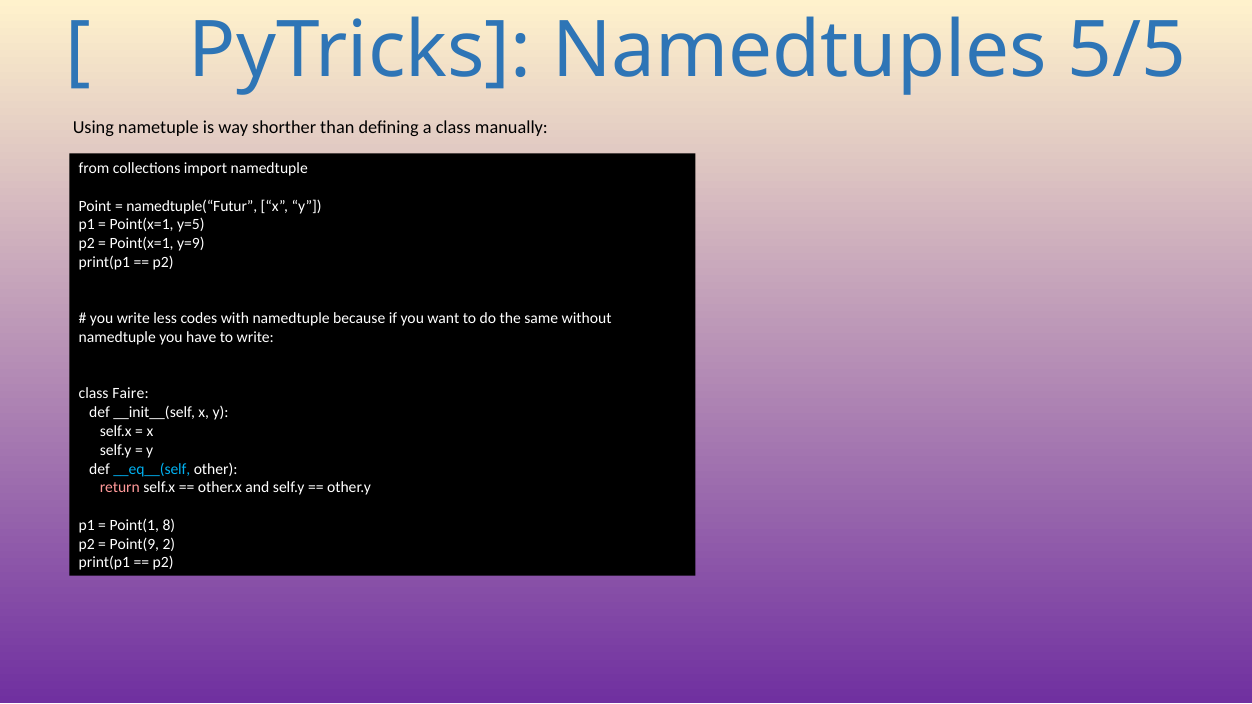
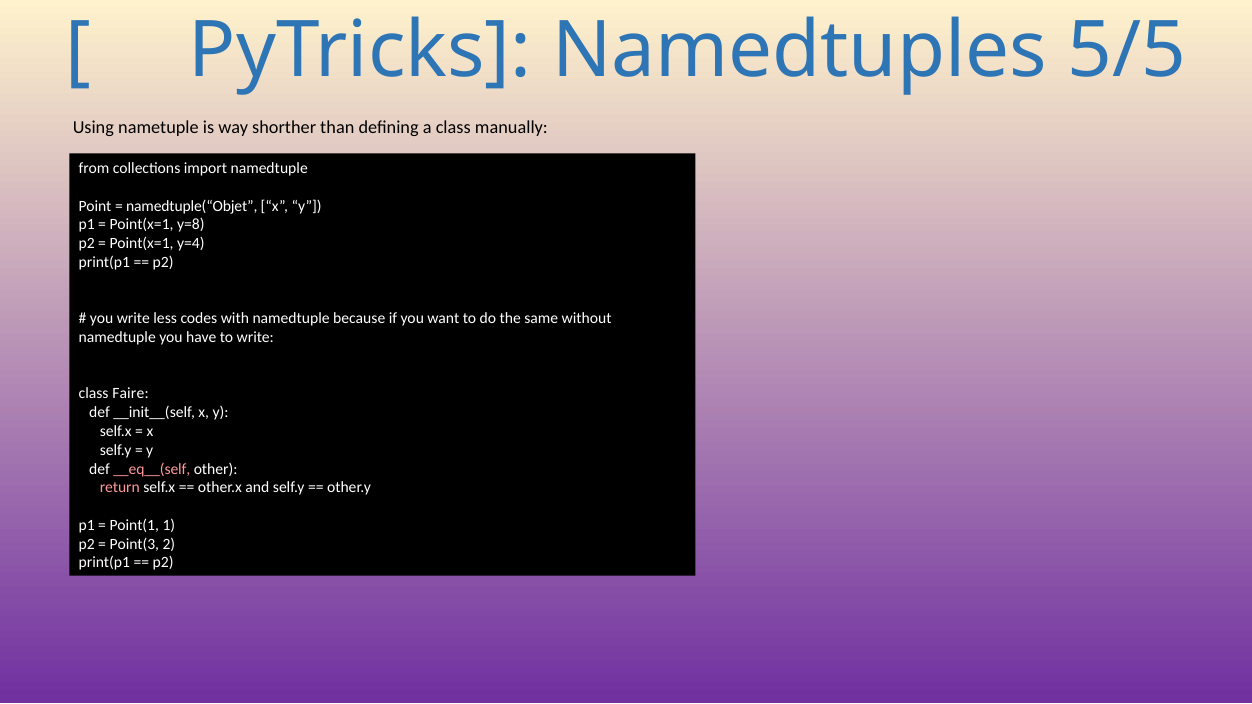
namedtuple(“Futur: namedtuple(“Futur -> namedtuple(“Objet (192, 206)
y=5: y=5 -> y=8 (191, 225)
y=9: y=9 -> y=4 (191, 244)
__eq__(self colour: light blue -> pink (152, 469)
8: 8 -> 1 (169, 525)
Point(9: Point(9 -> Point(3 (134, 544)
